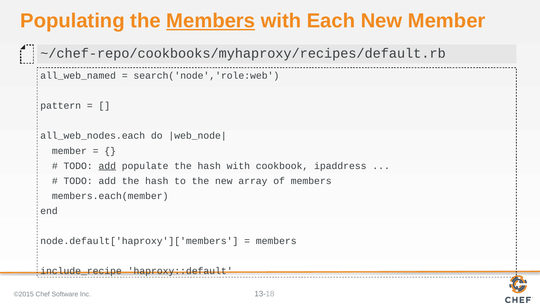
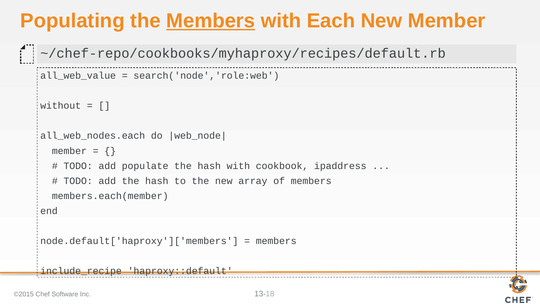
all_web_named: all_web_named -> all_web_value (78, 76)
pattern: pattern -> without (61, 106)
add underline: present -> none (107, 166)
